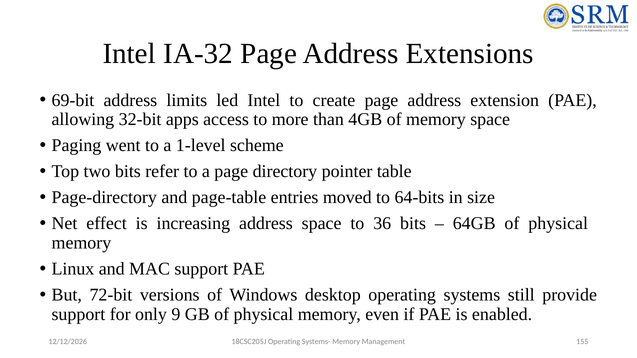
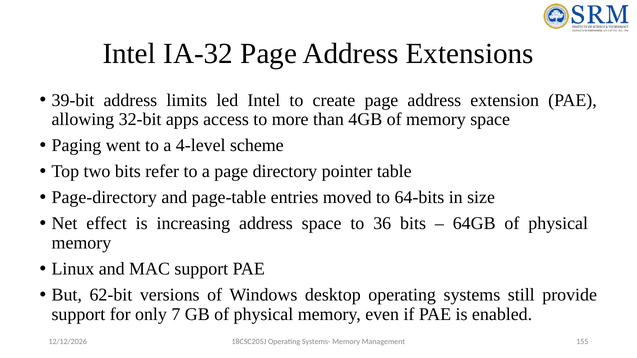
69-bit: 69-bit -> 39-bit (73, 100)
1-level: 1-level -> 4-level (201, 146)
72-bit: 72-bit -> 62-bit (111, 295)
9: 9 -> 7 (176, 314)
